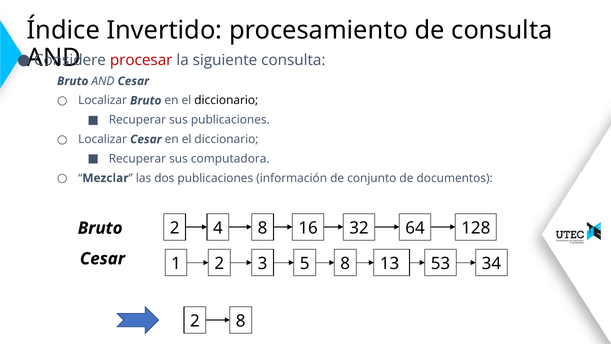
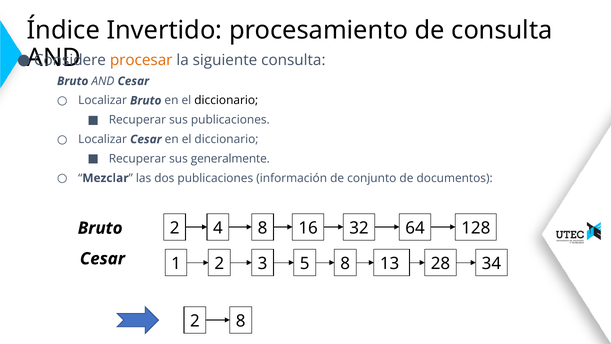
procesar colour: red -> orange (141, 60)
computadora: computadora -> generalmente (230, 159)
53: 53 -> 28 (440, 264)
